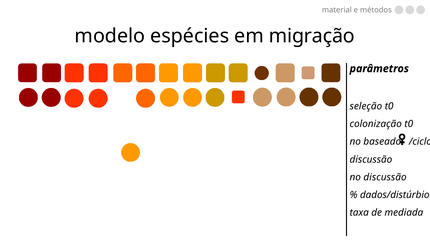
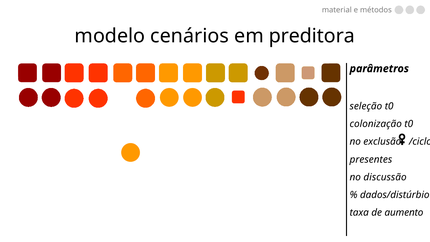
espécies: espécies -> cenários (190, 36)
migração: migração -> preditora (312, 36)
baseado: baseado -> exclusão (382, 142)
discussão: discussão -> presentes (371, 159)
mediada: mediada -> aumento (404, 213)
